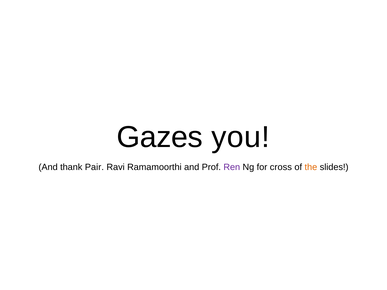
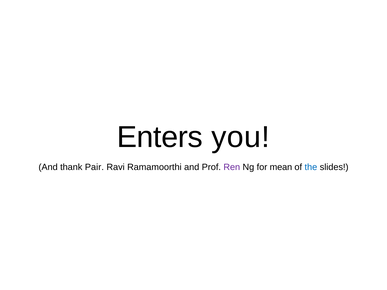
Gazes: Gazes -> Enters (160, 137)
cross: cross -> mean (281, 167)
the colour: orange -> blue (311, 167)
